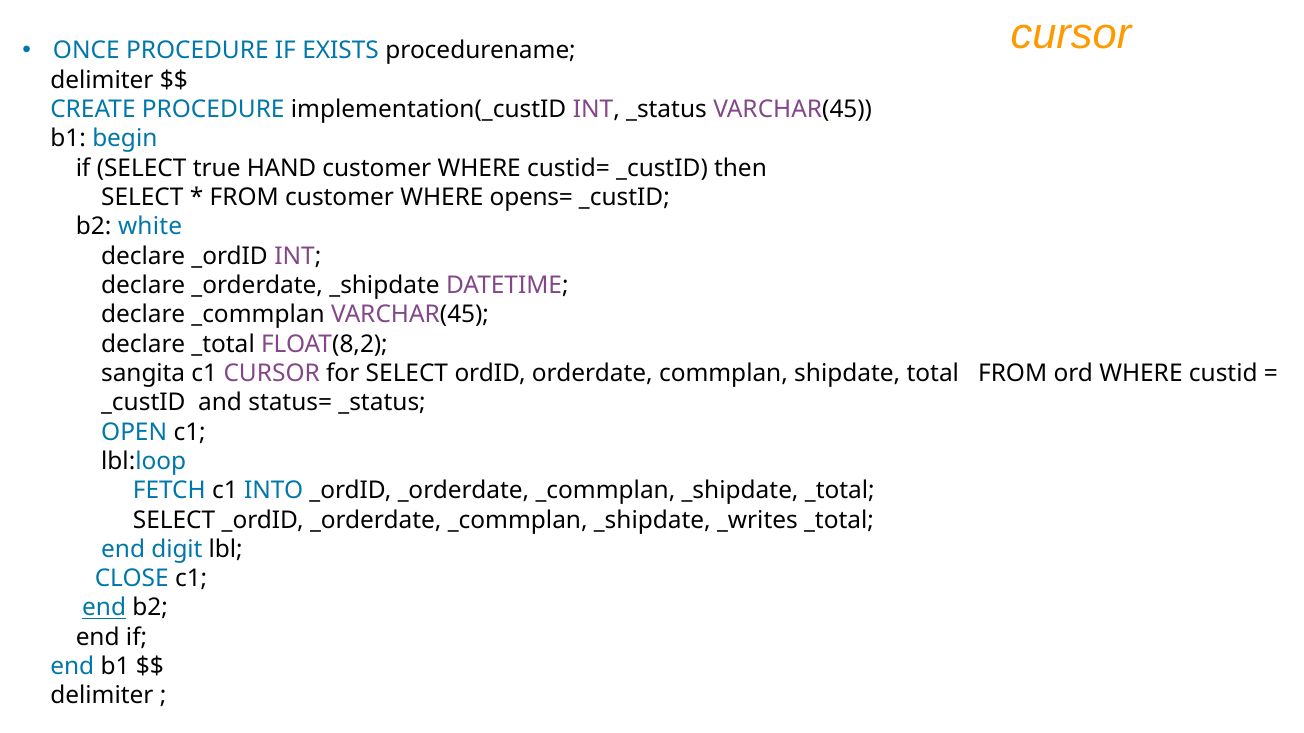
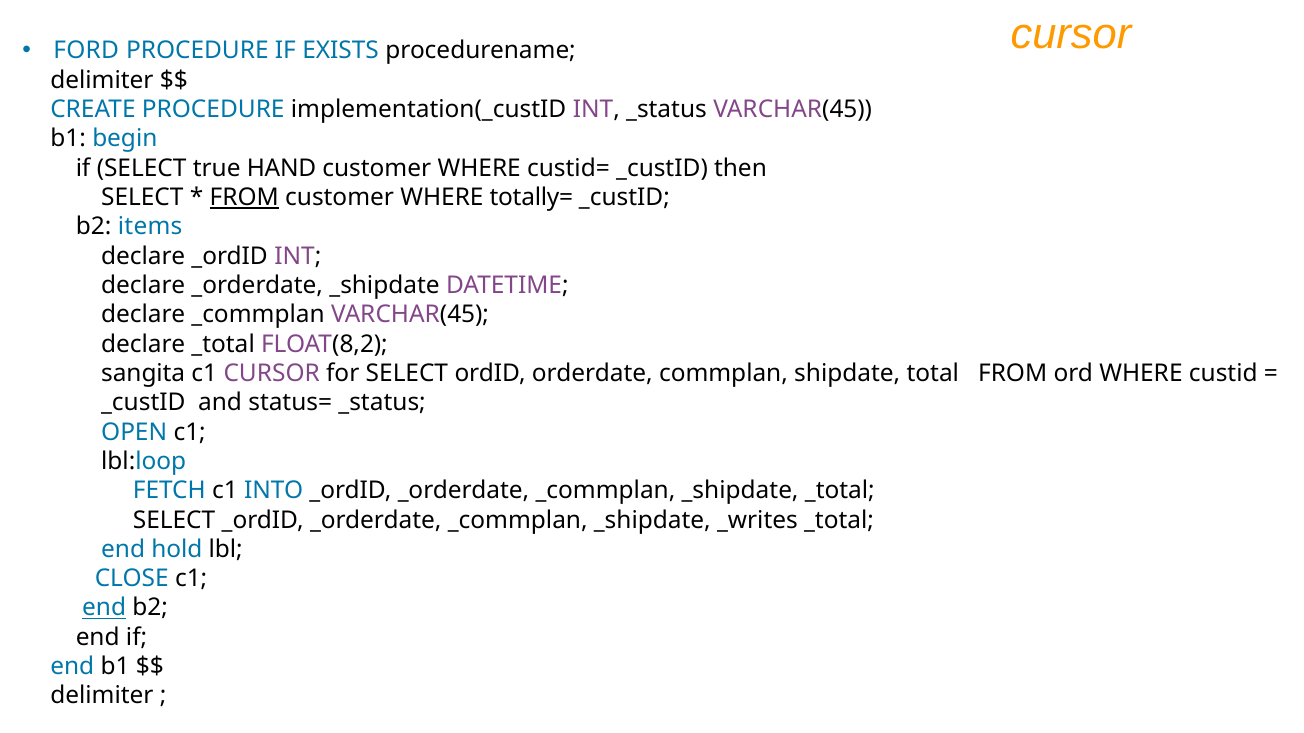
ONCE: ONCE -> FORD (86, 51)
FROM underline: none -> present (244, 198)
opens=: opens= -> totally= (531, 198)
white: white -> items (150, 227)
digit: digit -> hold (177, 550)
